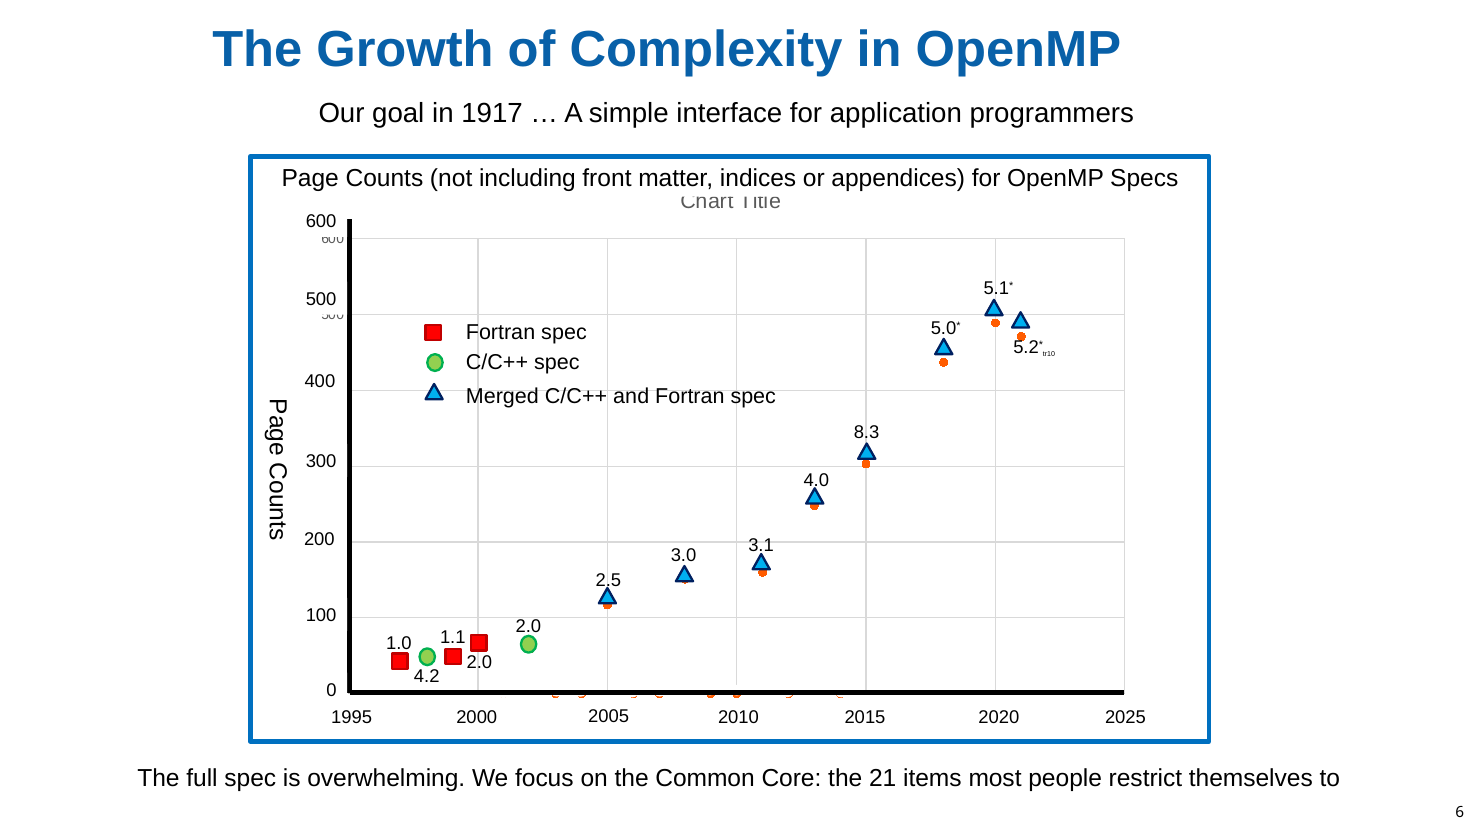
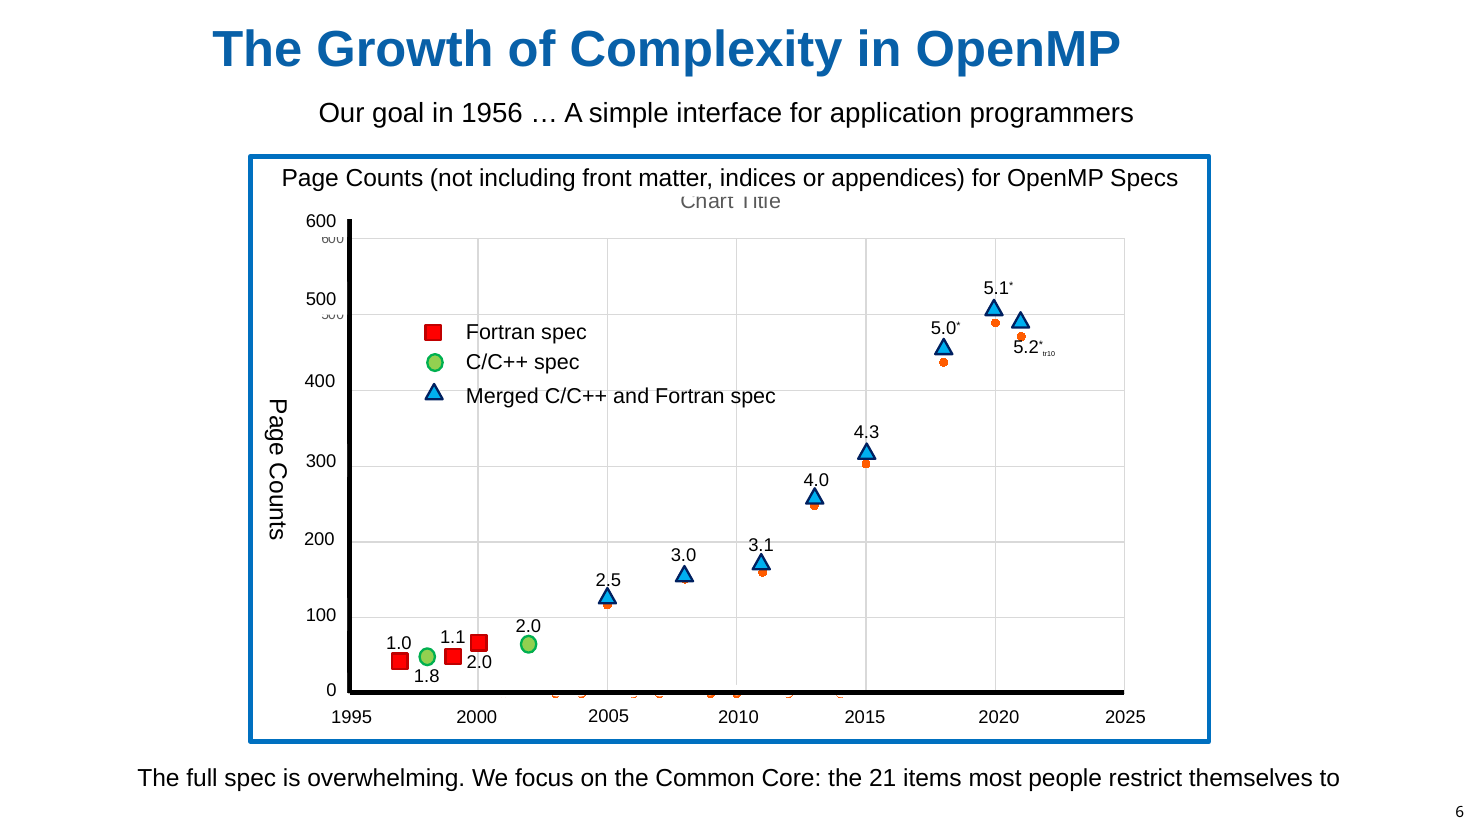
1917: 1917 -> 1956 (492, 113)
8.3: 8.3 -> 4.3 (867, 432)
4.2: 4.2 -> 1.8 (427, 676)
